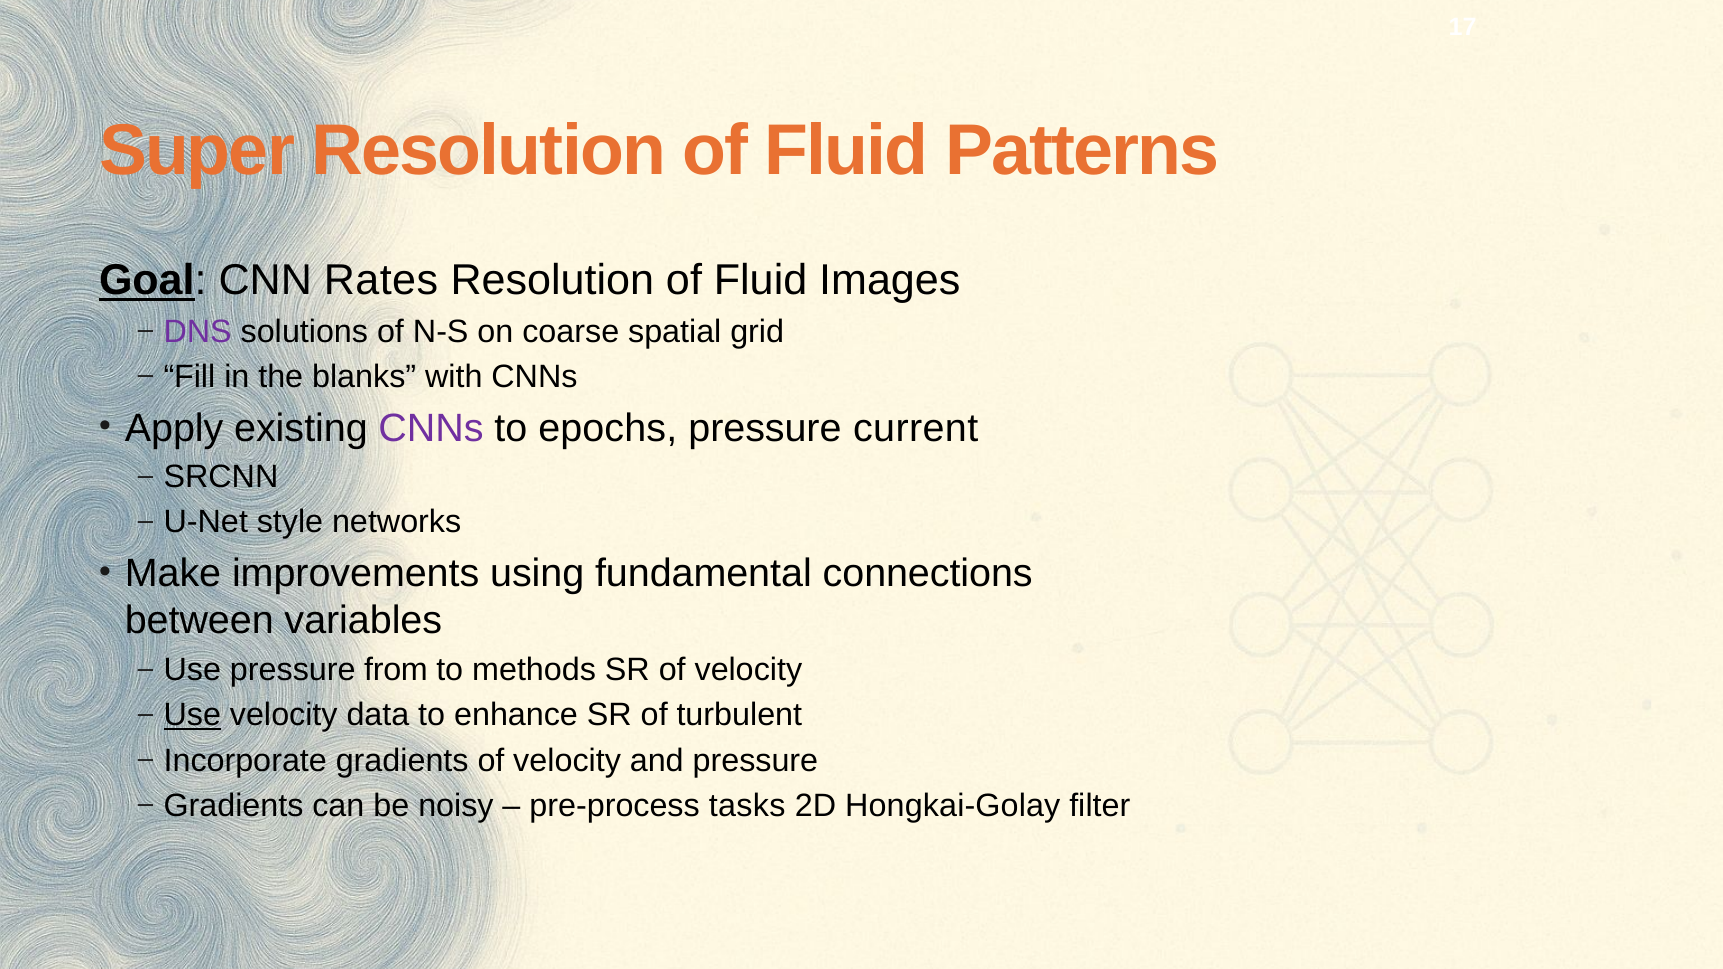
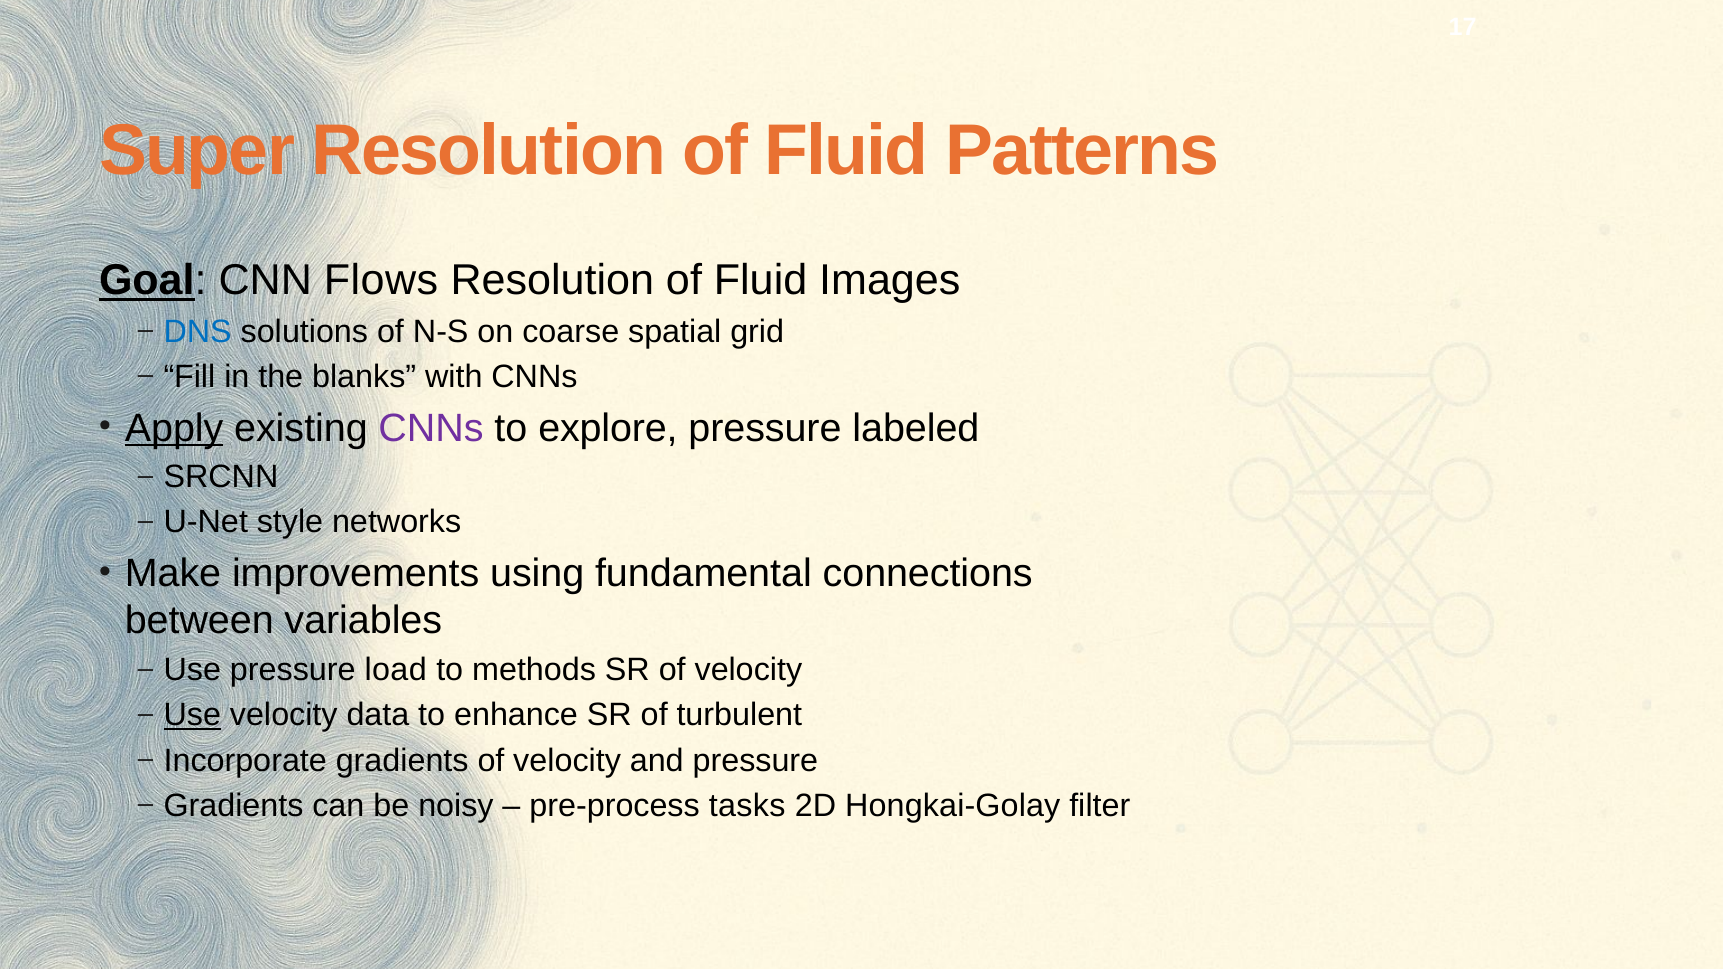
Rates: Rates -> Flows (381, 281)
DNS colour: purple -> blue (198, 331)
Apply underline: none -> present (174, 428)
epochs: epochs -> explore (608, 428)
current: current -> labeled (916, 428)
from: from -> load (396, 670)
